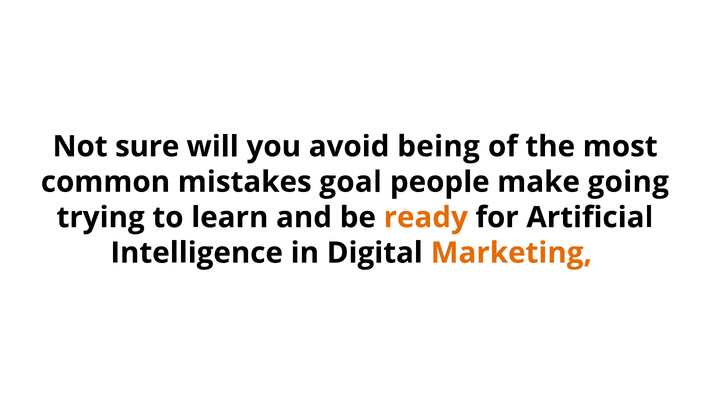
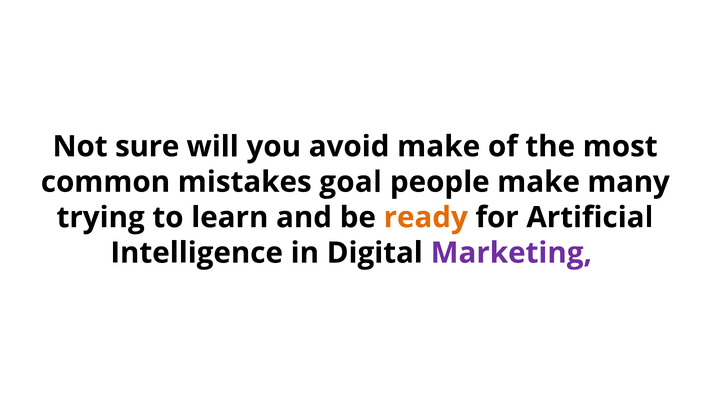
avoid being: being -> make (439, 147)
going: going -> many (629, 182)
Marketing colour: orange -> purple (511, 253)
